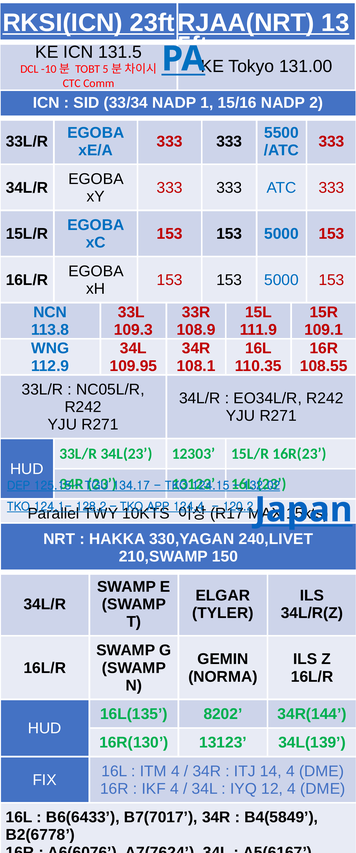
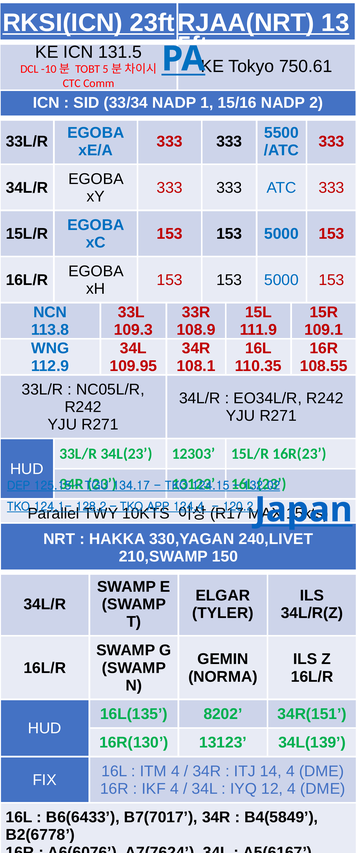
131.00: 131.00 -> 750.61 (306, 66)
34R(144: 34R(144 -> 34R(151 (312, 713)
